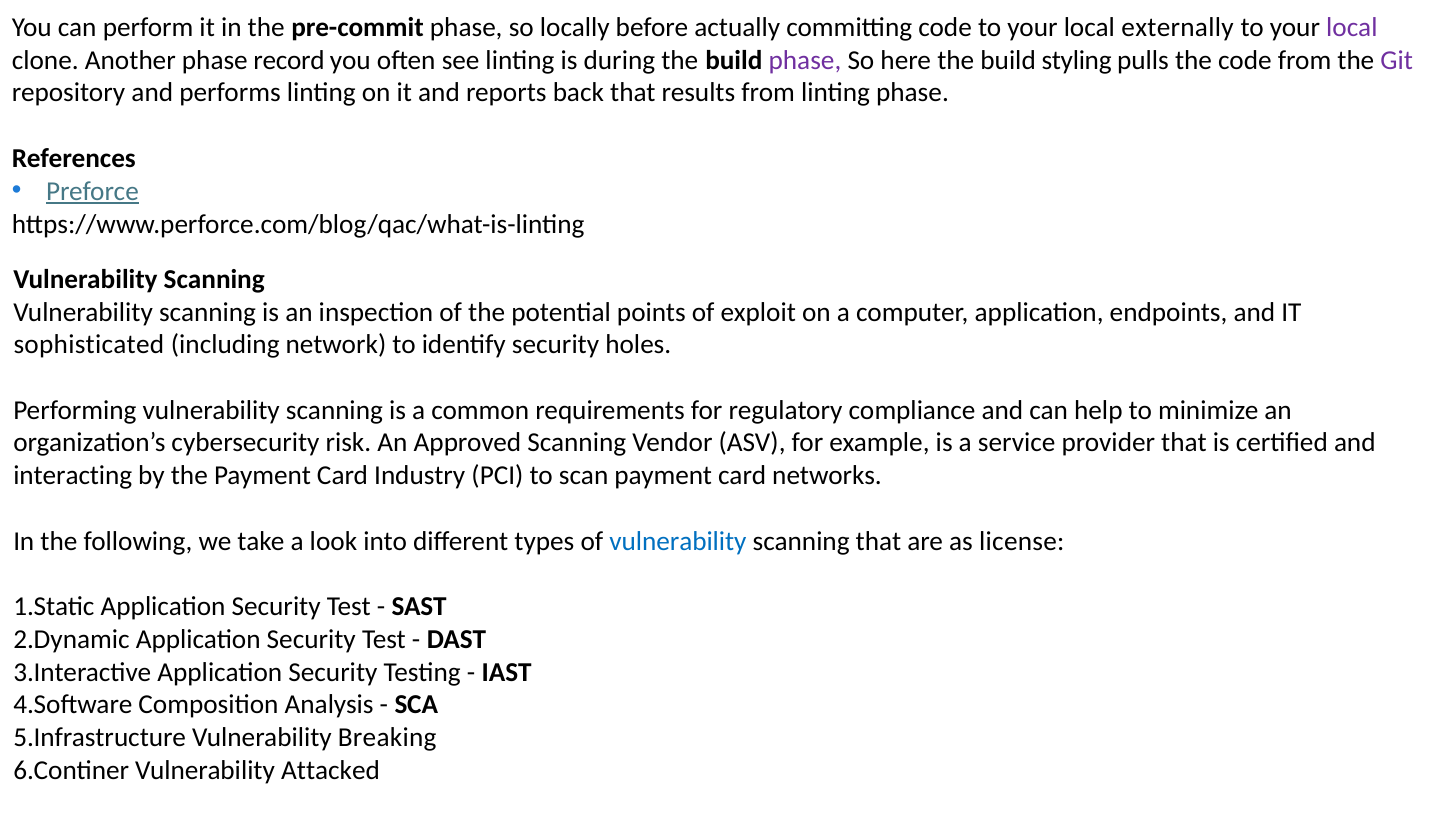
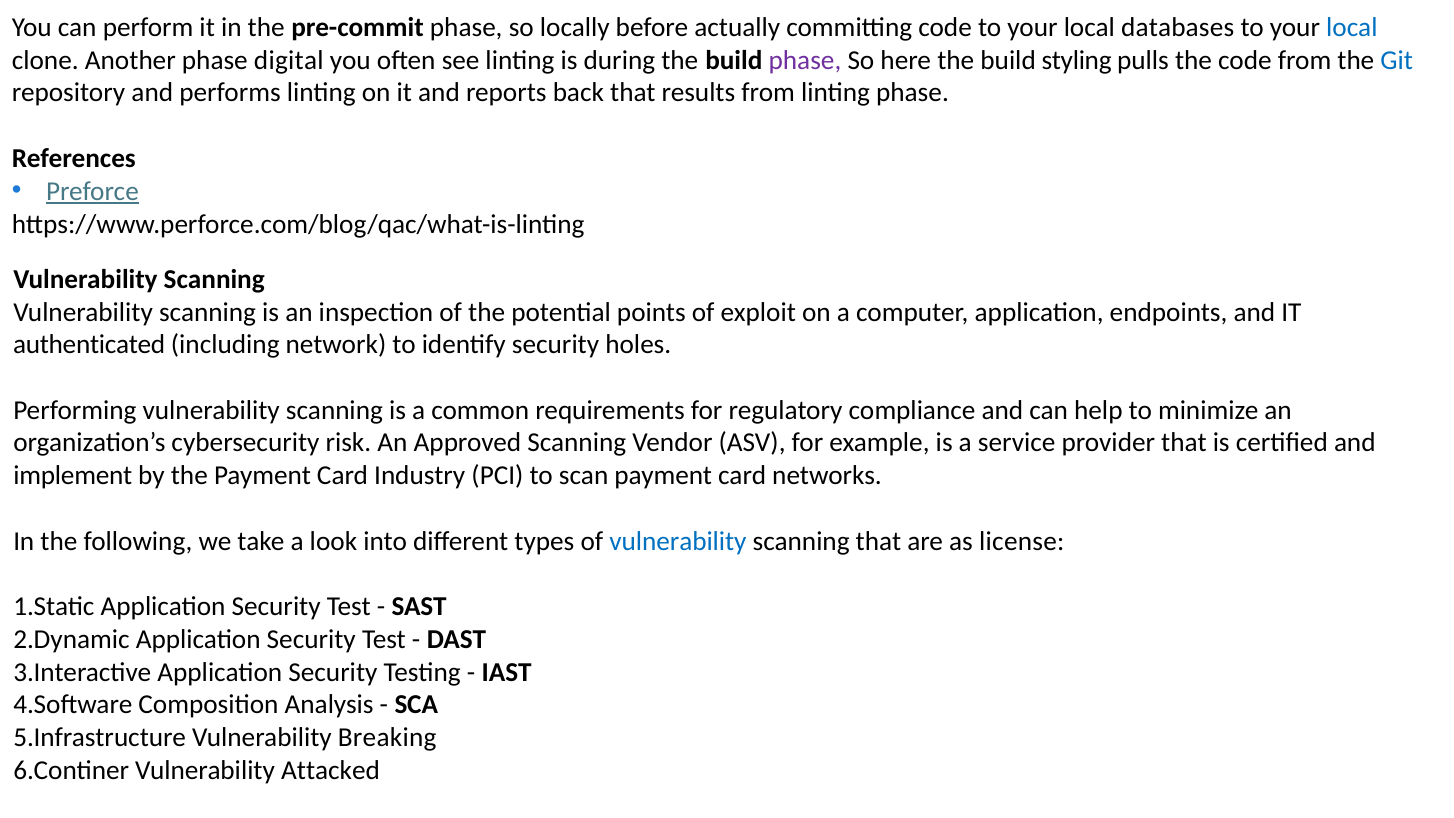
externally: externally -> databases (1178, 28)
local colour: purple -> blue (1352, 28)
record: record -> digital (289, 60)
Git colour: purple -> blue (1397, 60)
sophisticated: sophisticated -> authenticated (89, 345)
interacting: interacting -> implement (73, 476)
